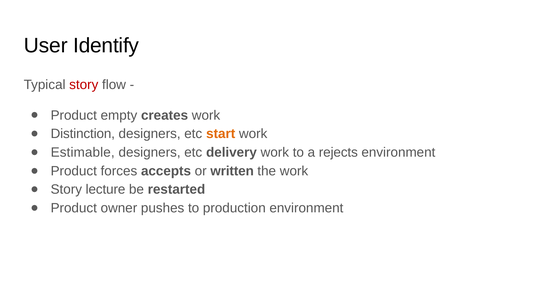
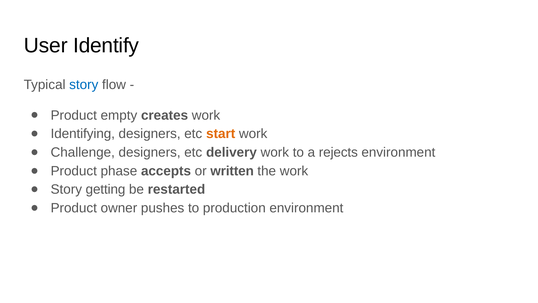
story colour: red -> blue (84, 85)
Distinction: Distinction -> Identifying (83, 134)
Estimable: Estimable -> Challenge (83, 152)
forces: forces -> phase (119, 171)
lecture: lecture -> getting (106, 189)
